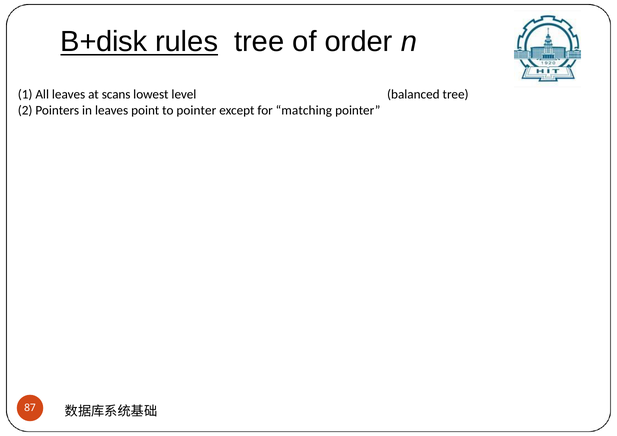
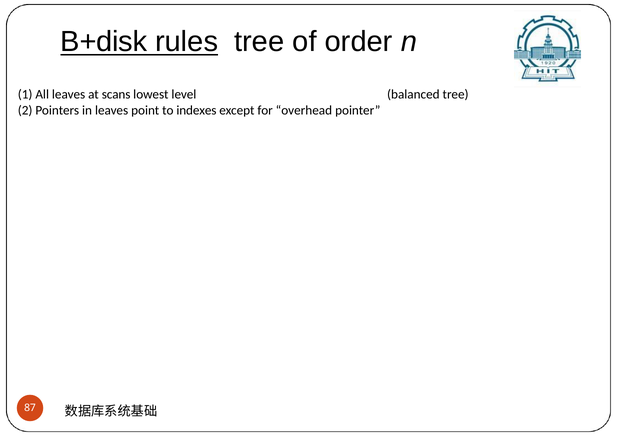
to pointer: pointer -> indexes (196, 110)
matching: matching -> overhead (304, 110)
